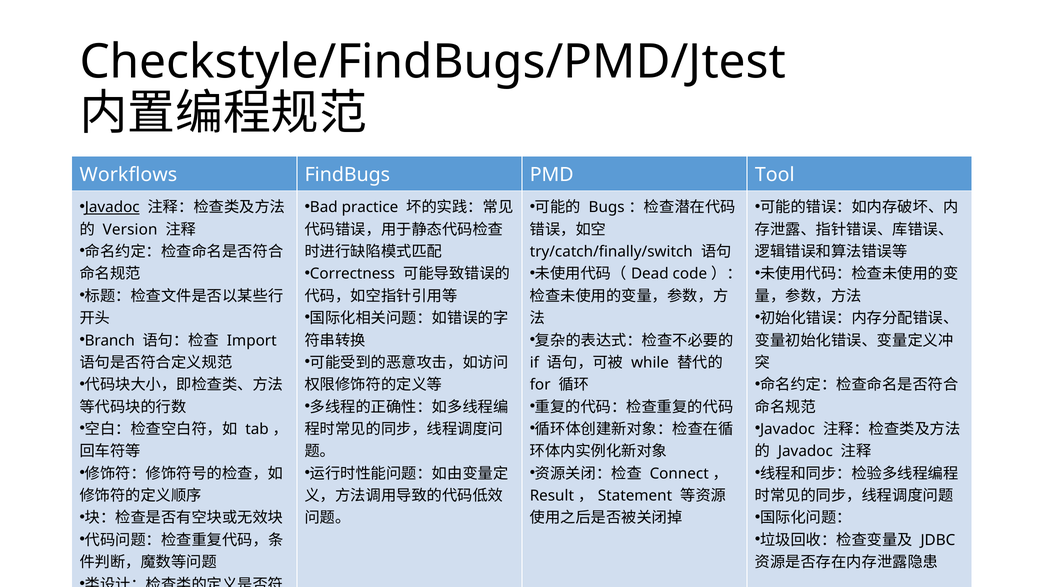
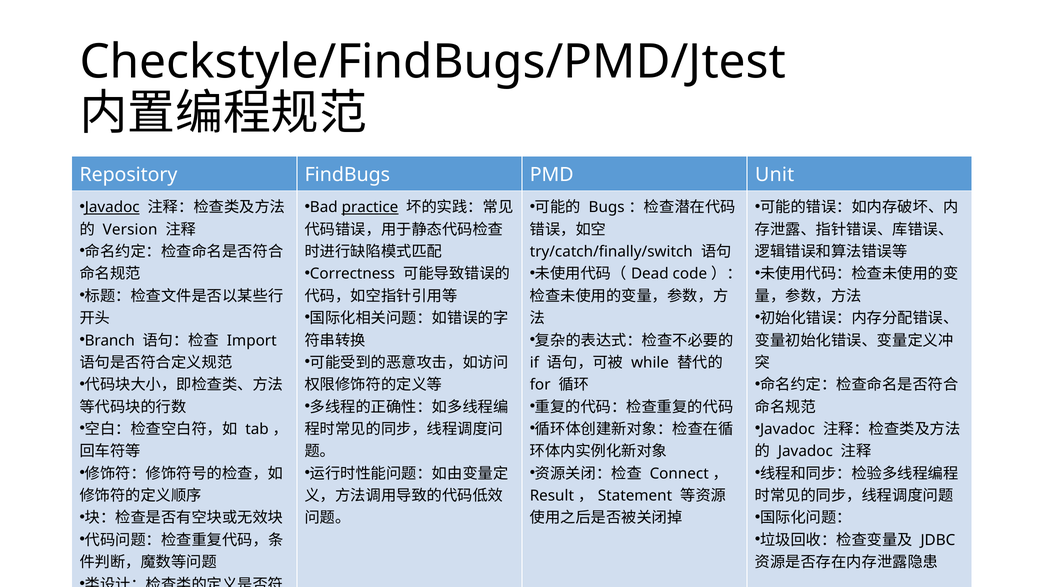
Workflows: Workflows -> Repository (128, 175)
Tool: Tool -> Unit (775, 175)
practice underline: none -> present (370, 207)
